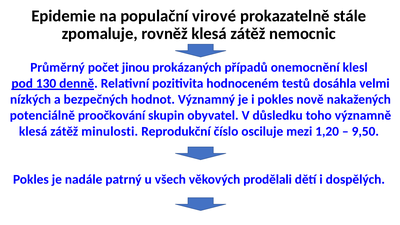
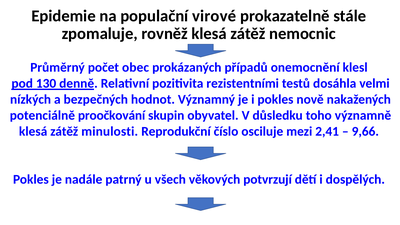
jinou: jinou -> obec (136, 67)
hodnoceném: hodnoceném -> rezistentními (243, 83)
1,20: 1,20 -> 2,41 (327, 131)
9,50: 9,50 -> 9,66 (365, 131)
prodělali: prodělali -> potvrzují (268, 179)
